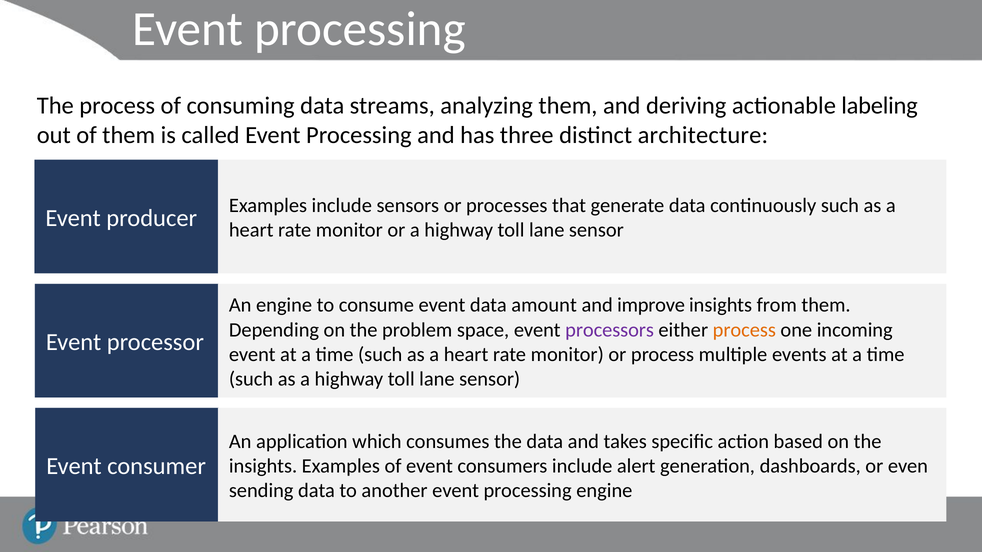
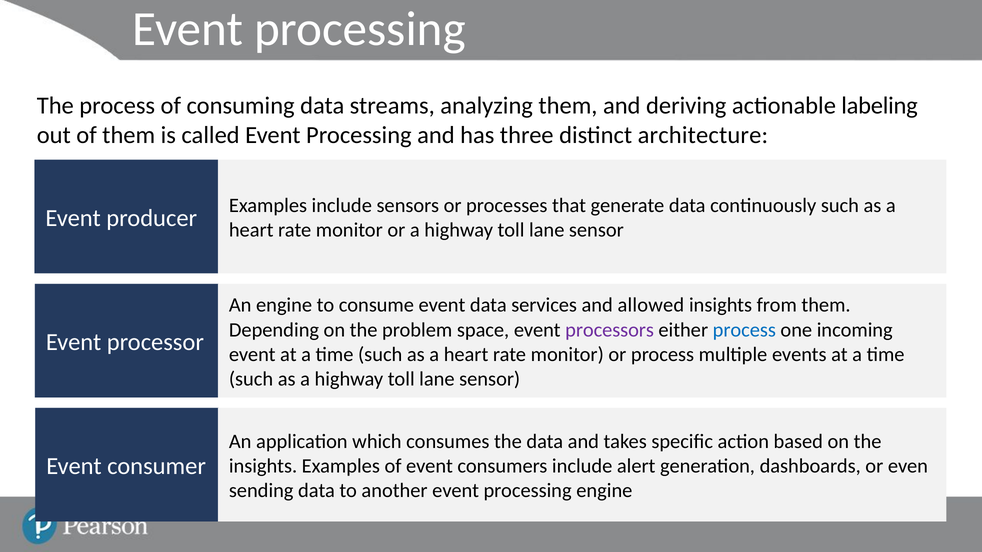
amount: amount -> services (544, 305)
improve: improve -> allowed (651, 305)
process colour: orange -> blue (744, 330)
